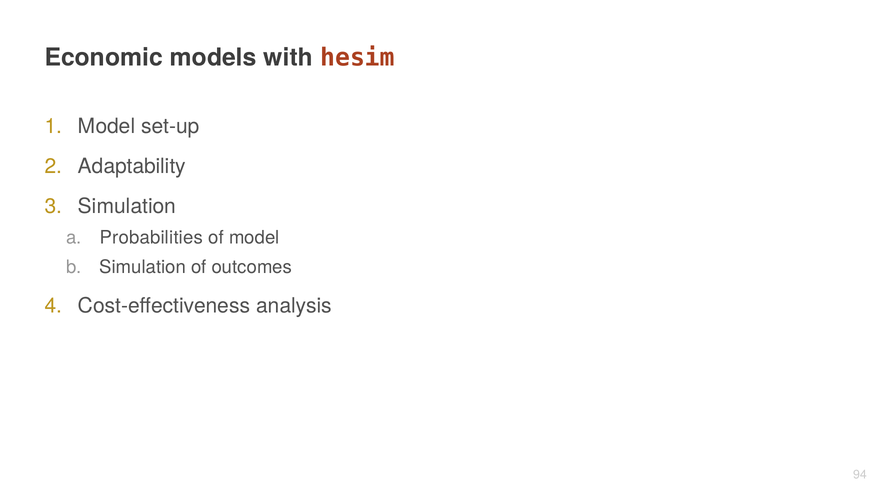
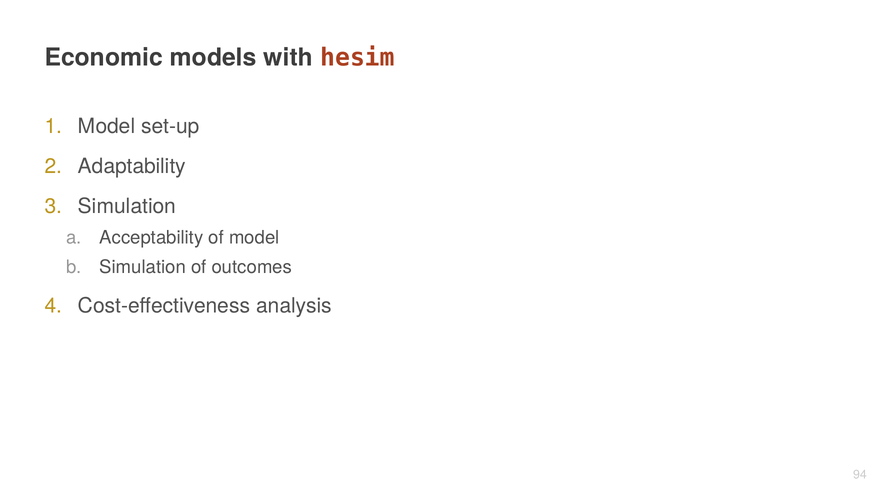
Probabilities: Probabilities -> Acceptability (151, 238)
